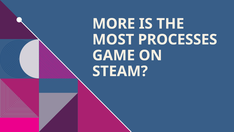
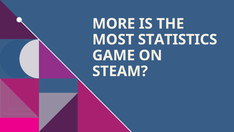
PROCESSES: PROCESSES -> STATISTICS (178, 39)
